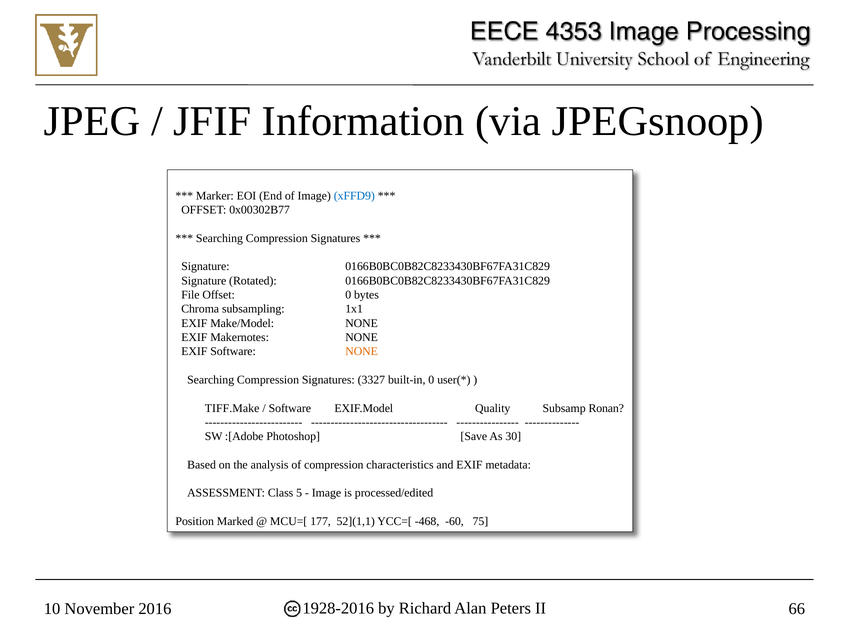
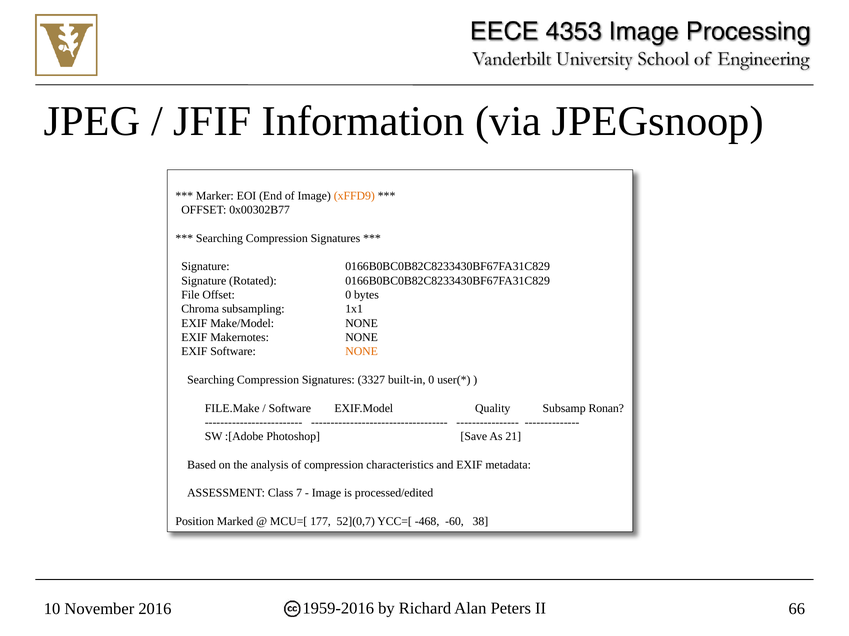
xFFD9 colour: blue -> orange (354, 196)
TIFF.Make: TIFF.Make -> FILE.Make (232, 409)
30: 30 -> 21 (513, 437)
5: 5 -> 7 (299, 494)
52](1,1: 52](1,1 -> 52](0,7 (356, 522)
75: 75 -> 38 (480, 522)
1928-2016: 1928-2016 -> 1959-2016 (338, 609)
